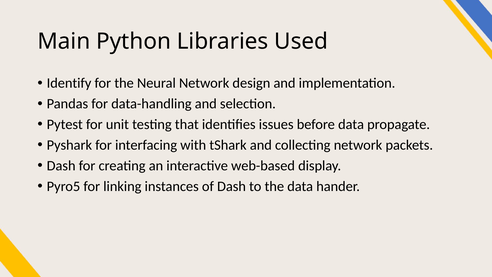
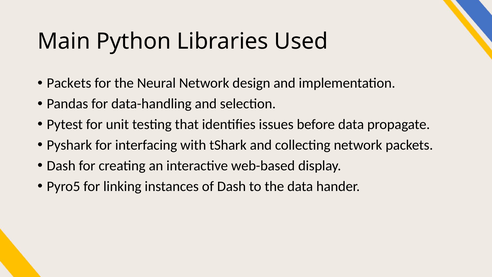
Identify: Identify -> Packets (69, 83)
